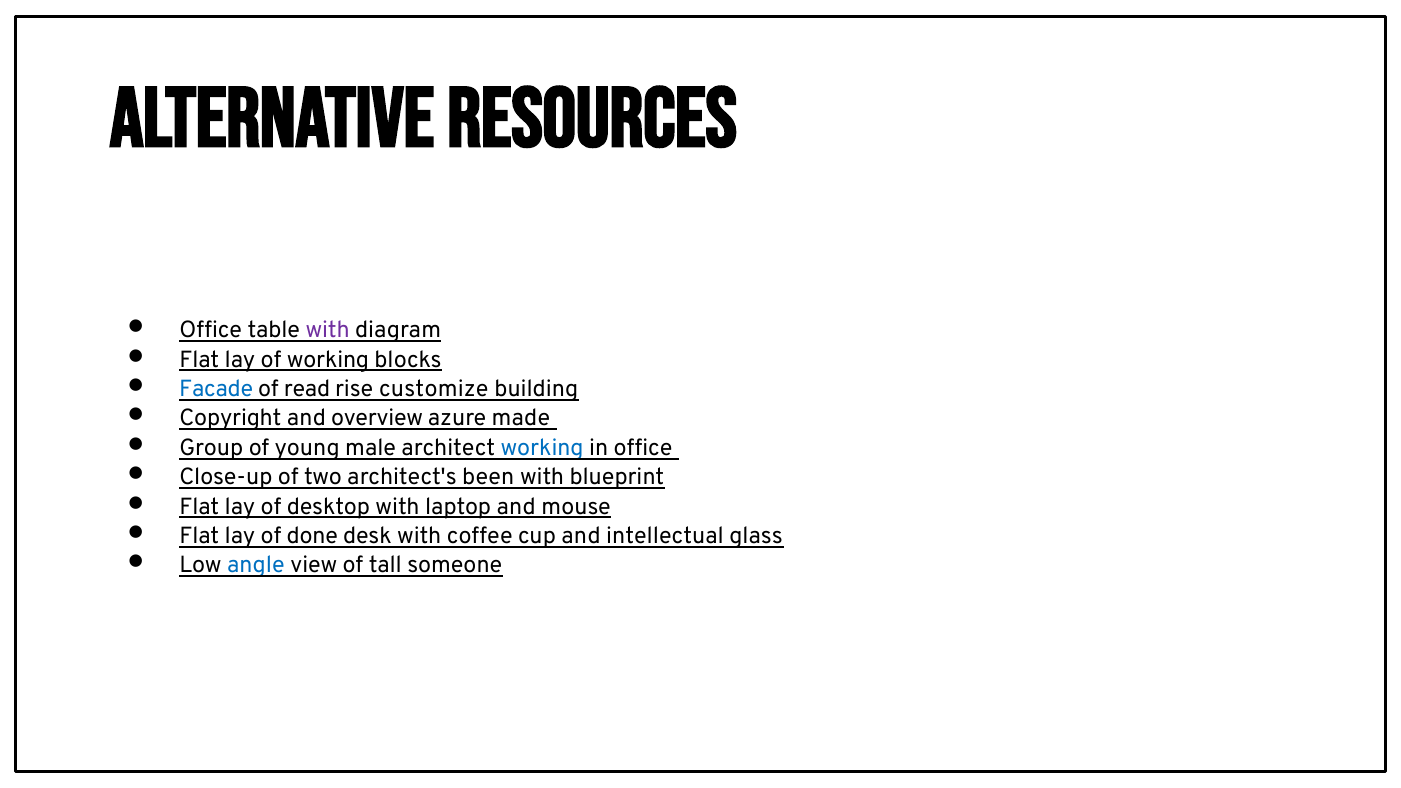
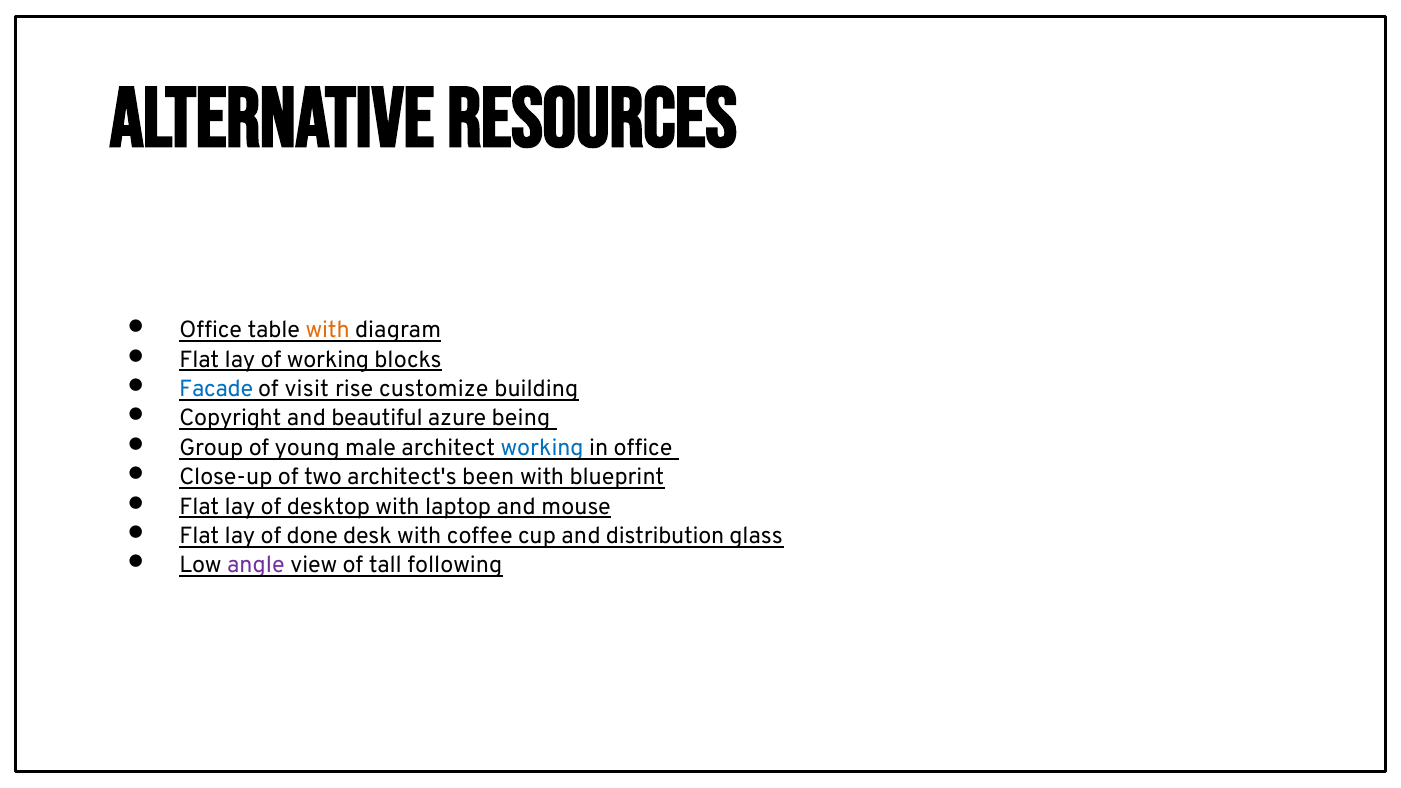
with colour: purple -> orange (328, 330)
read: read -> visit (307, 389)
overview: overview -> beautiful (377, 418)
made: made -> being (521, 418)
intellectual: intellectual -> distribution (665, 536)
angle colour: blue -> purple (256, 565)
someone: someone -> following (455, 565)
